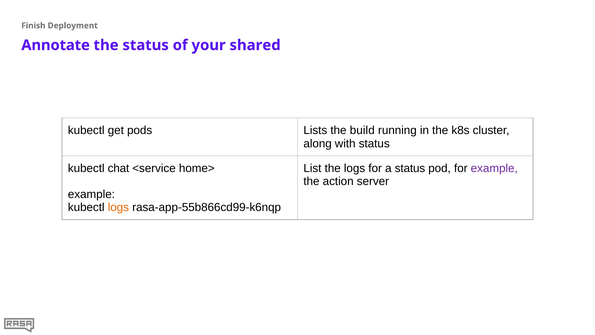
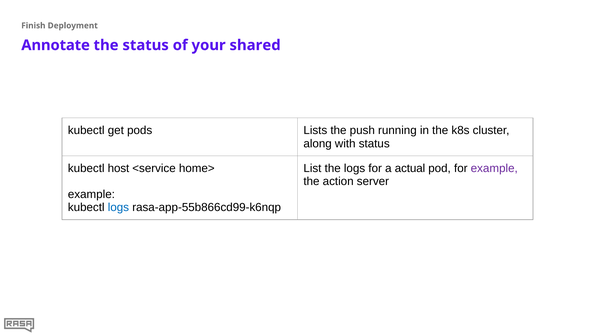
build: build -> push (362, 130)
chat: chat -> host (118, 168)
a status: status -> actual (410, 168)
logs colour: orange -> blue (118, 207)
